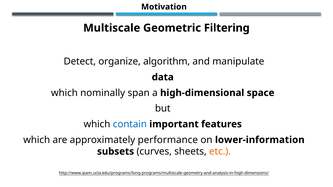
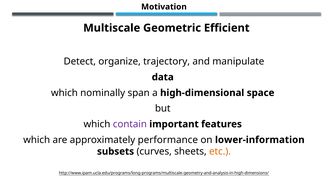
Filtering: Filtering -> Efficient (227, 28)
algorithm: algorithm -> trajectory (167, 62)
contain colour: blue -> purple (130, 124)
